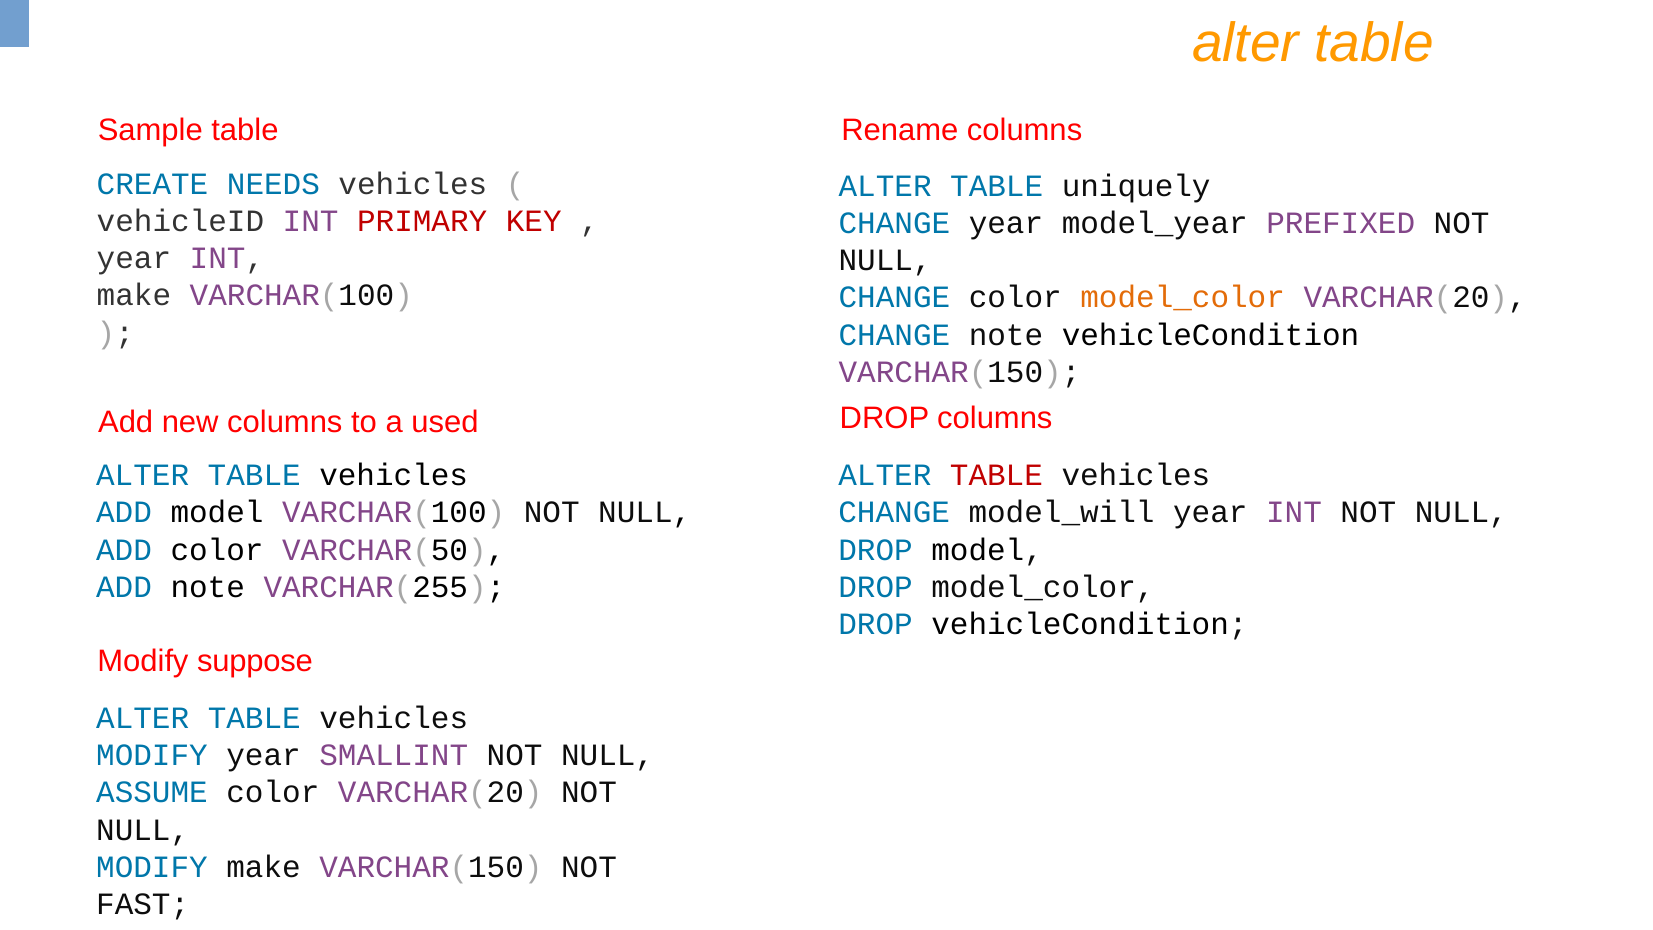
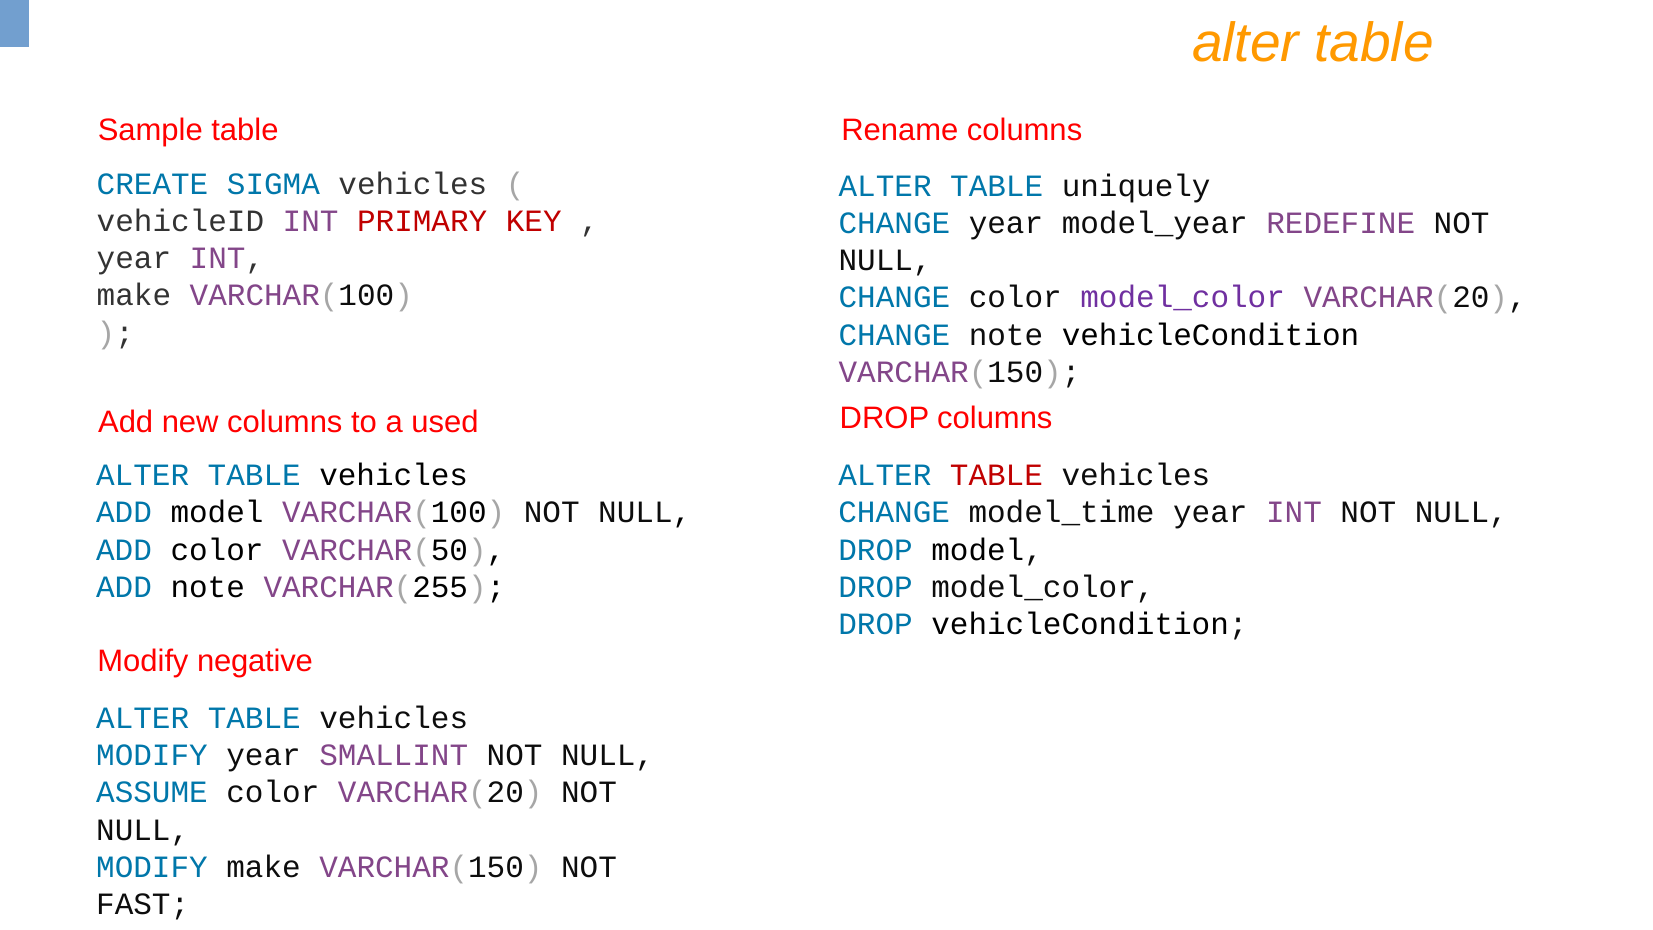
NEEDS: NEEDS -> SIGMA (273, 184)
PREFIXED: PREFIXED -> REDEFINE (1341, 223)
model_color colour: orange -> purple (1183, 298)
model_will: model_will -> model_time (1062, 512)
suppose: suppose -> negative (255, 661)
